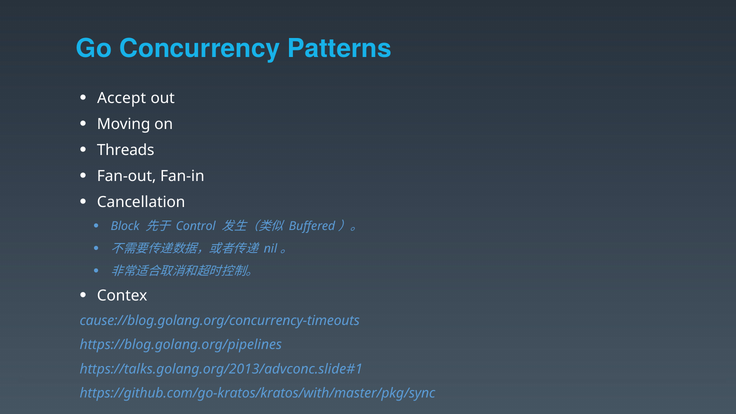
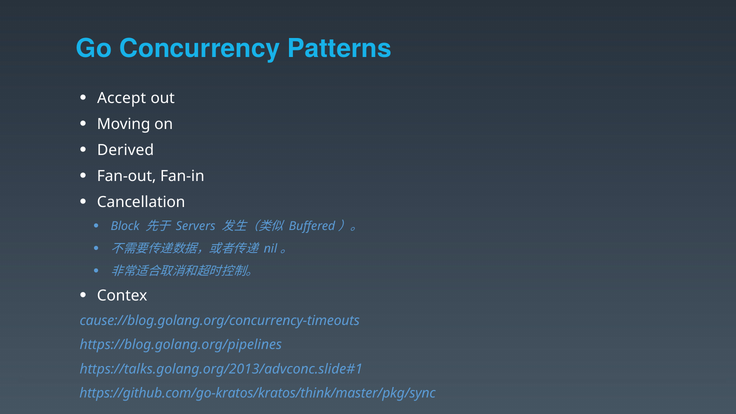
Threads: Threads -> Derived (125, 150)
Control: Control -> Servers (196, 226)
https://github.com/go-kratos/kratos/with/master/pkg/sync: https://github.com/go-kratos/kratos/with/master/pkg/sync -> https://github.com/go-kratos/kratos/think/master/pkg/sync (258, 393)
